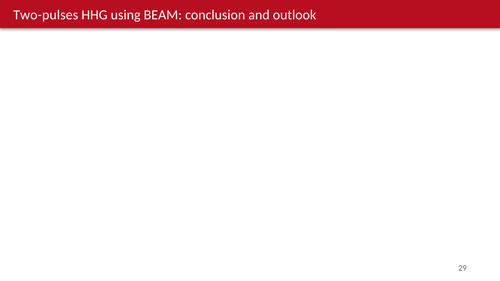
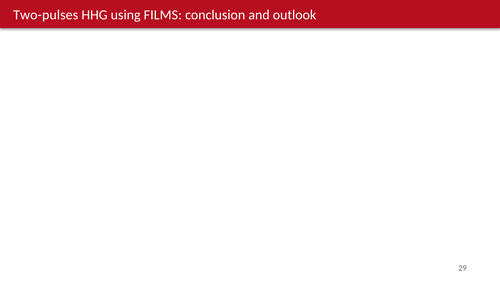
BEAM: BEAM -> FILMS (163, 15)
